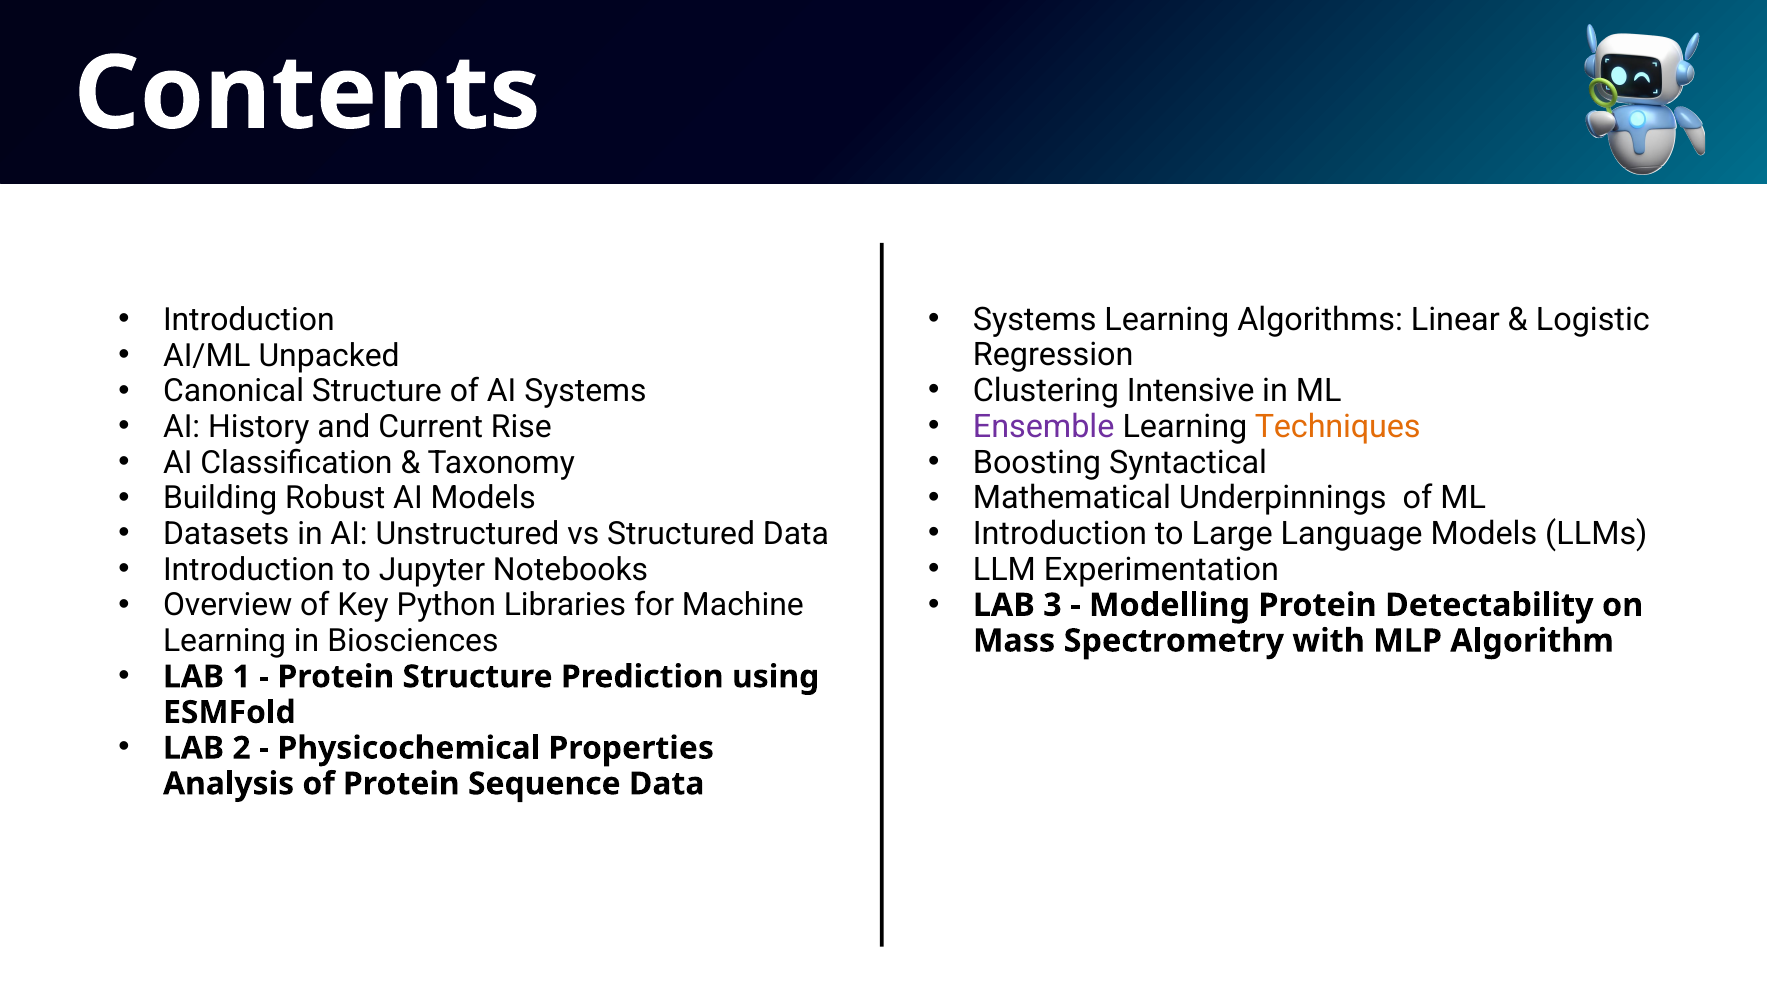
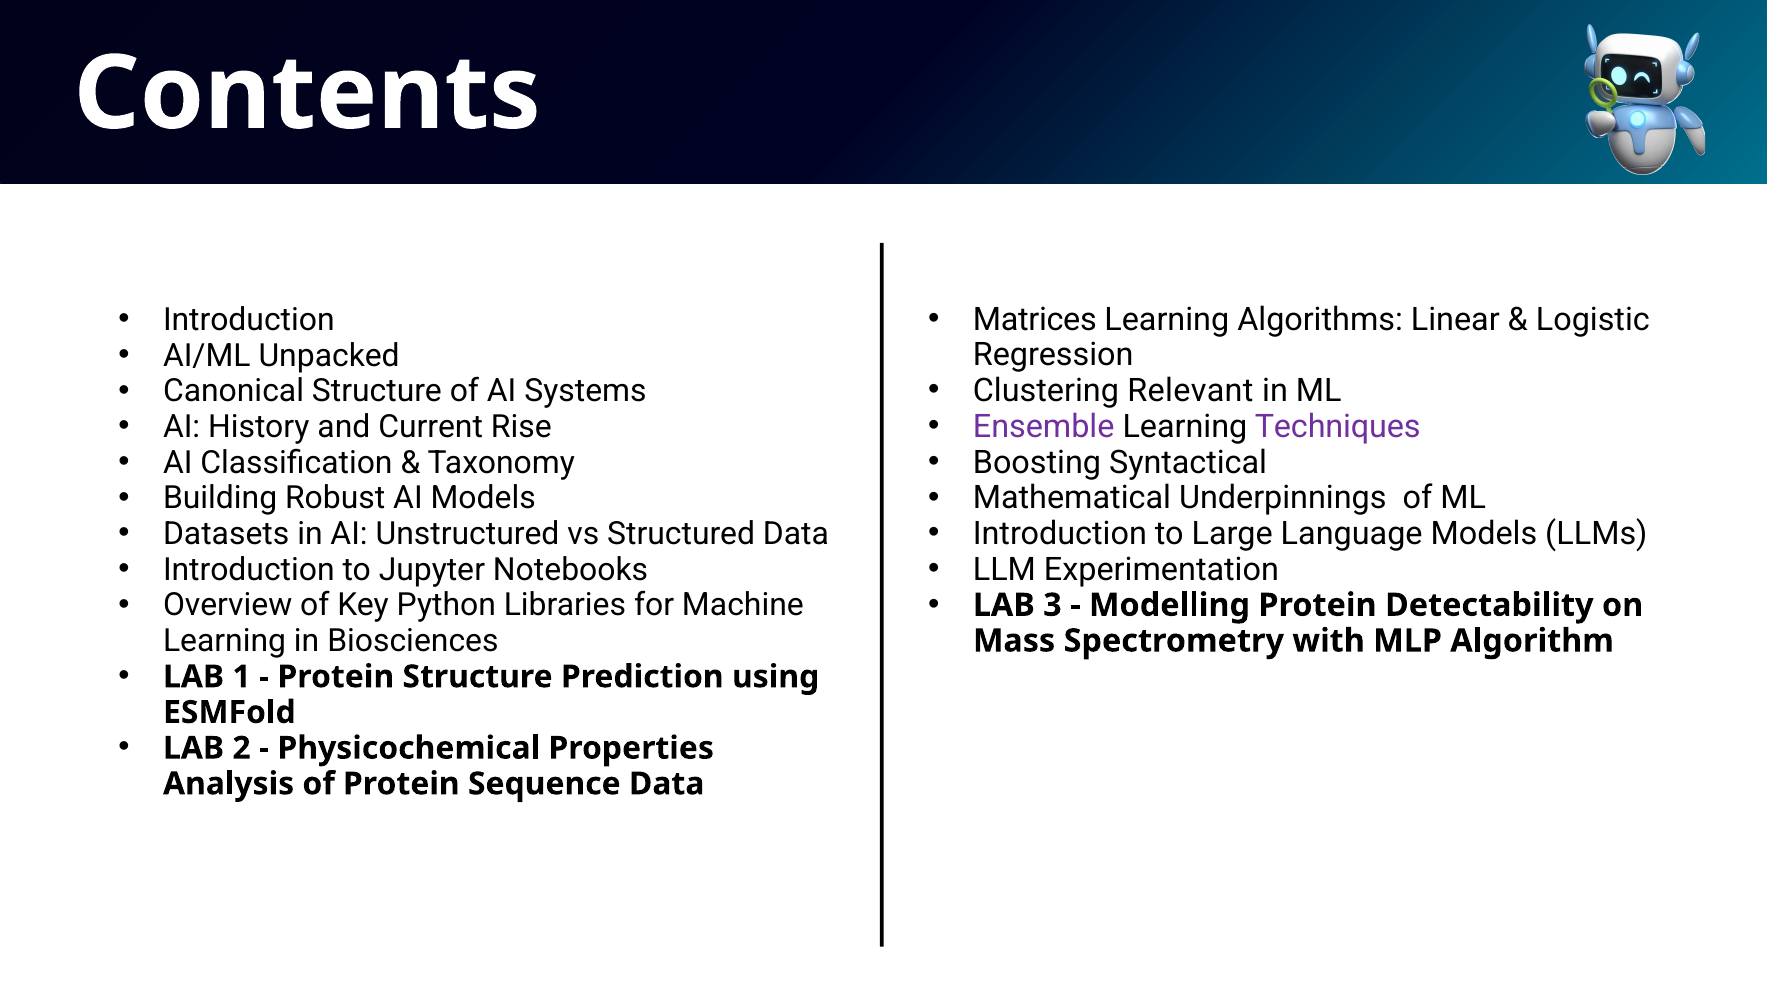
Systems: Systems -> Matrices (1035, 320)
Intensive: Intensive -> Relevant (1190, 391)
Techniques colour: orange -> purple (1338, 427)
